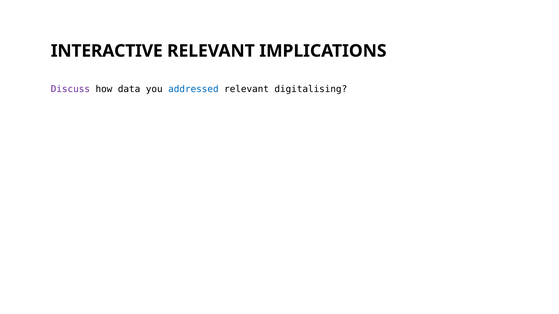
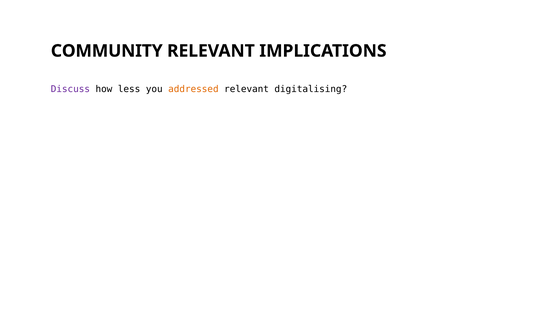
INTERACTIVE: INTERACTIVE -> COMMUNITY (107, 51)
data: data -> less (129, 89)
addressed colour: blue -> orange (193, 89)
